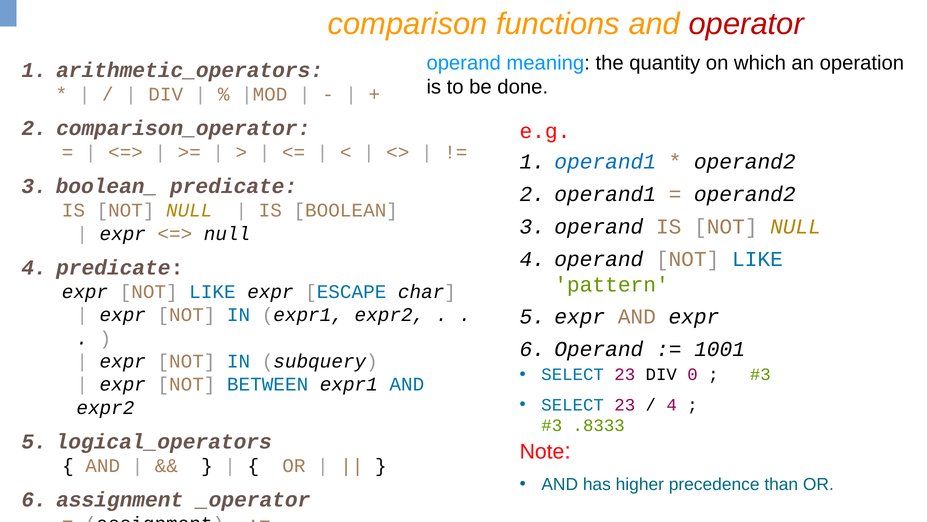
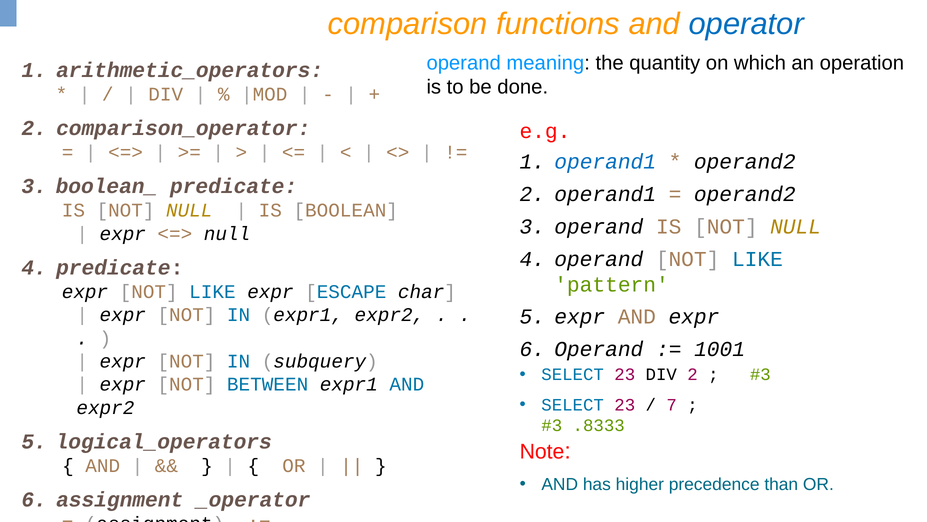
operator colour: red -> blue (746, 24)
DIV 0: 0 -> 2 (693, 374)
4: 4 -> 7 (672, 404)
